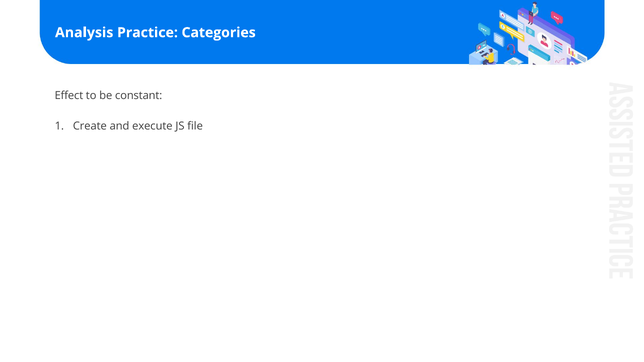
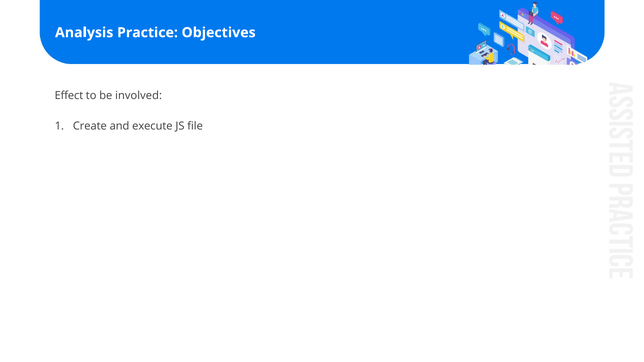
Categories: Categories -> Objectives (219, 33)
constant: constant -> involved (139, 96)
